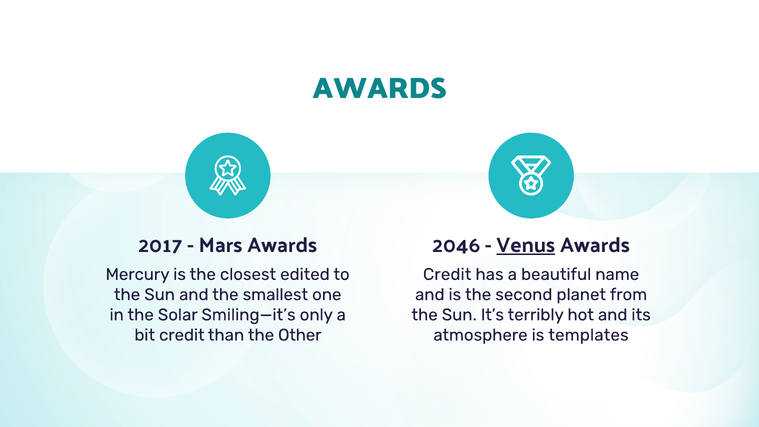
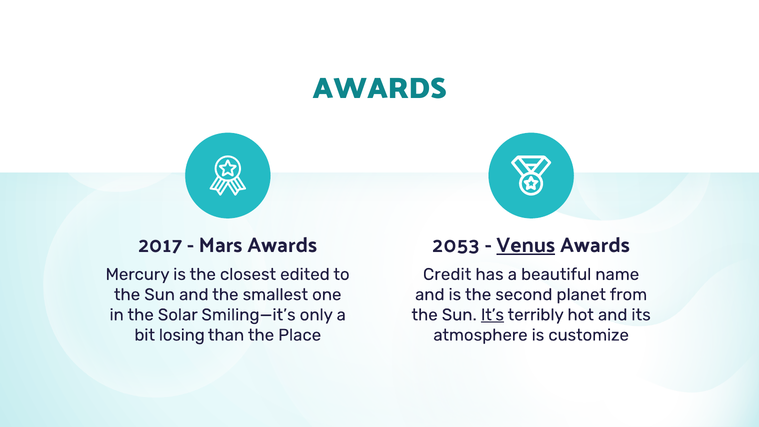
2046: 2046 -> 2053 (456, 245)
It’s underline: none -> present (492, 315)
bit credit: credit -> losing (182, 335)
Other: Other -> Place (300, 335)
templates: templates -> customize (589, 335)
